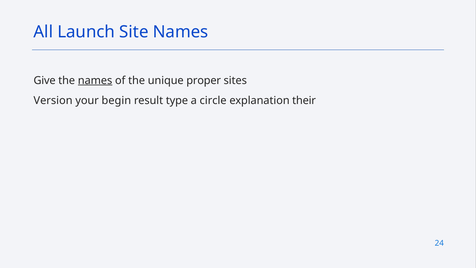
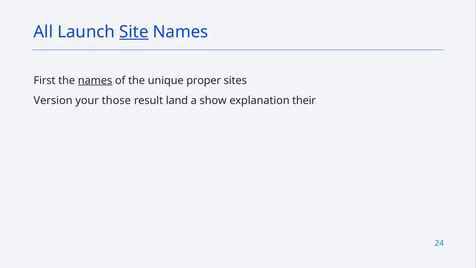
Site underline: none -> present (134, 32)
Give: Give -> First (45, 80)
begin: begin -> those (116, 100)
type: type -> land (177, 100)
circle: circle -> show (213, 100)
